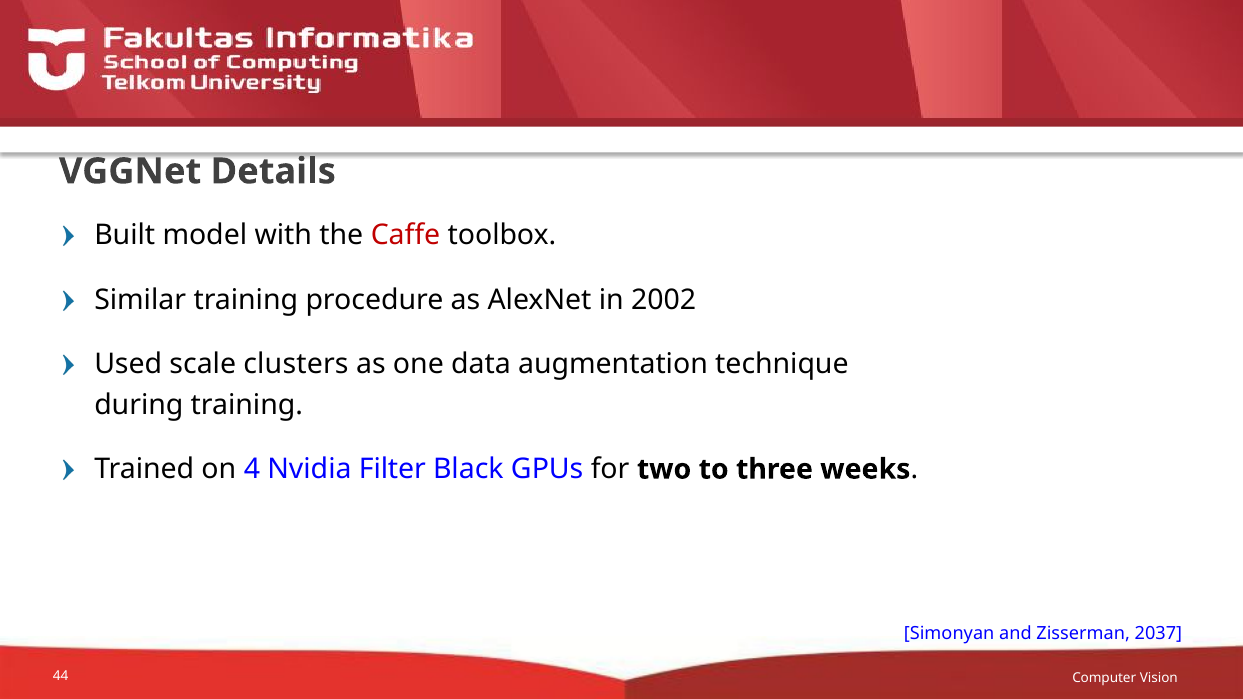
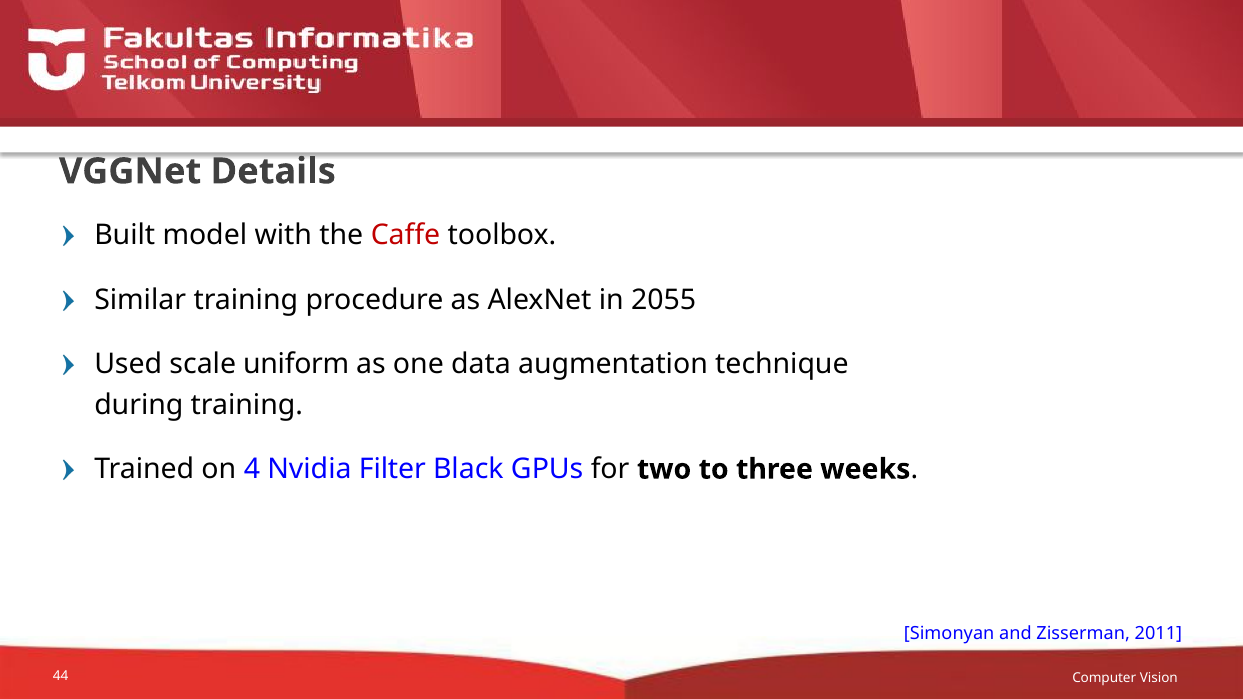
2002: 2002 -> 2055 (664, 300)
clusters: clusters -> uniform (296, 364)
2037: 2037 -> 2011 (1158, 634)
